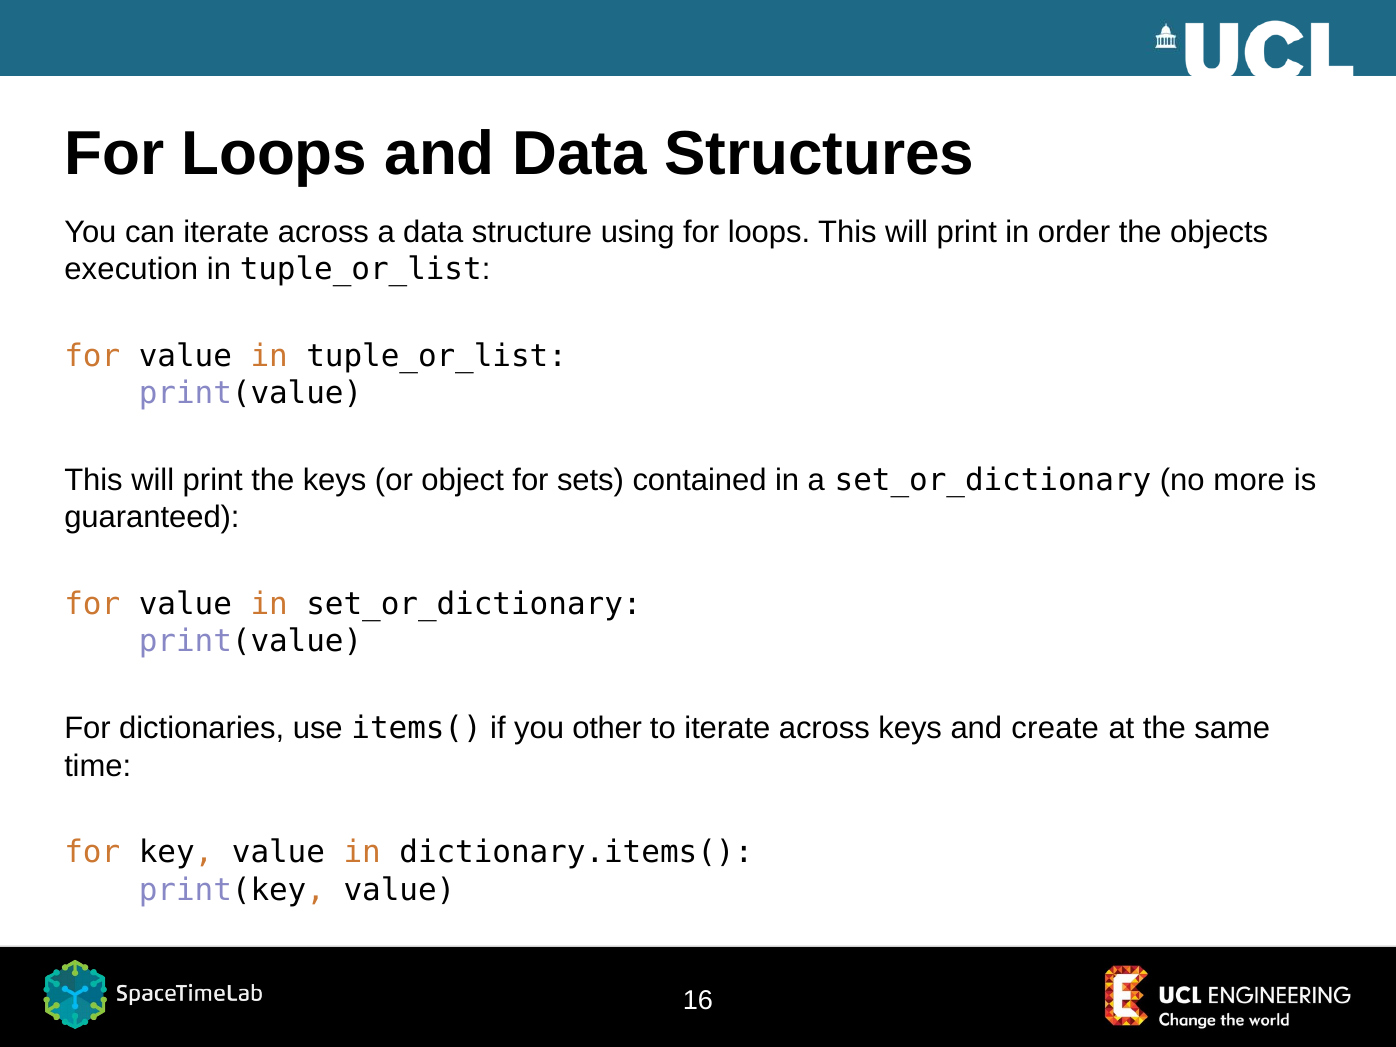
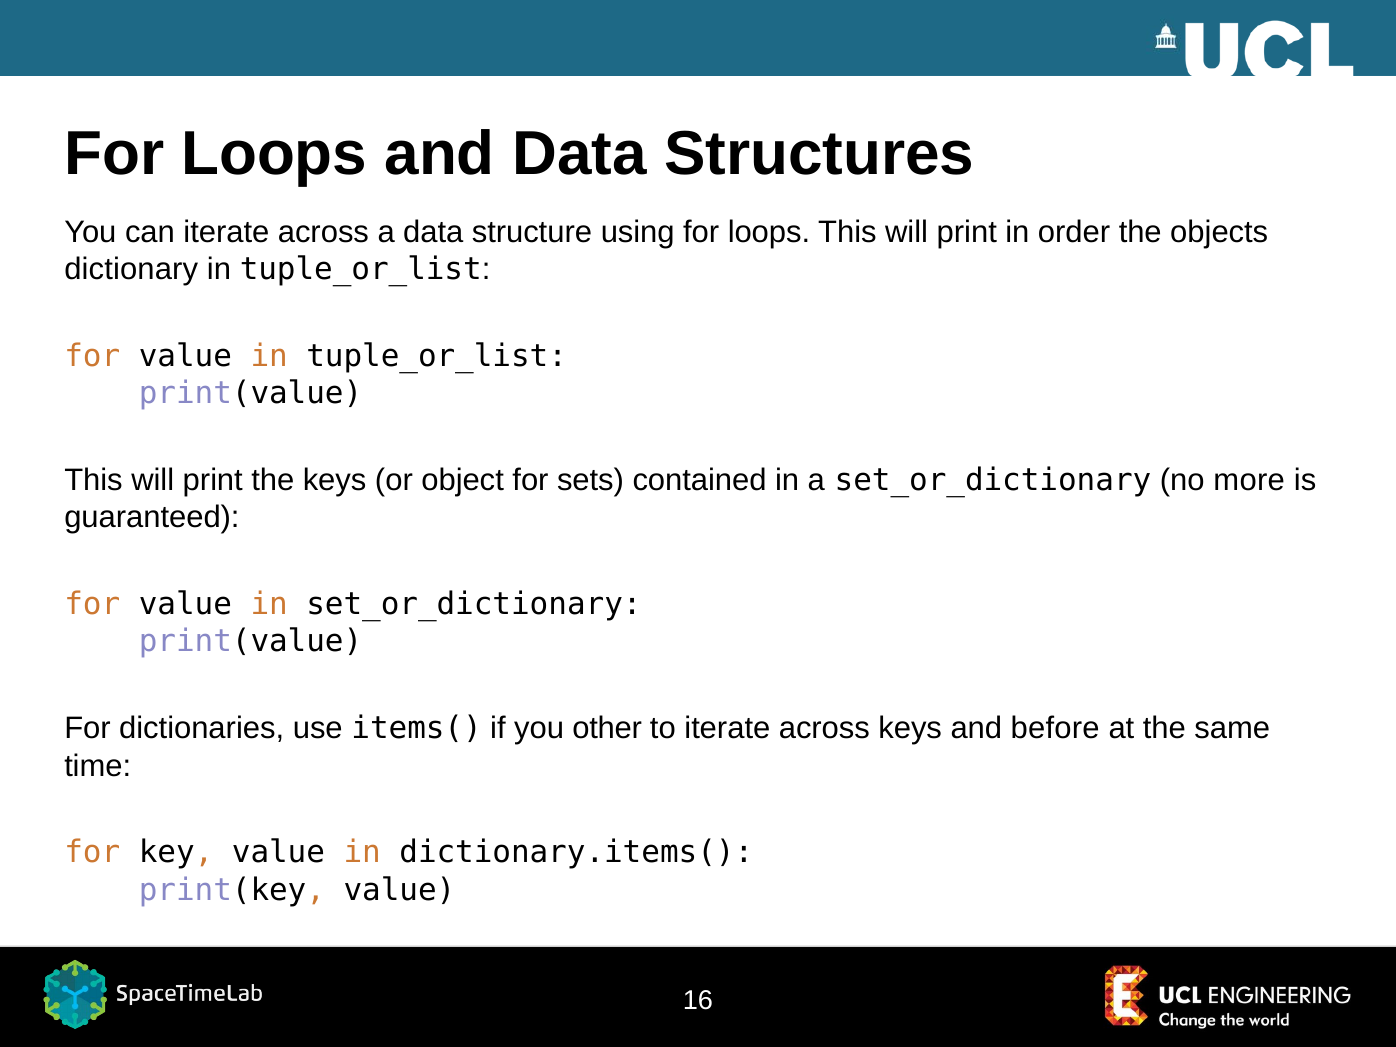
execution: execution -> dictionary (131, 270)
create: create -> before (1055, 729)
